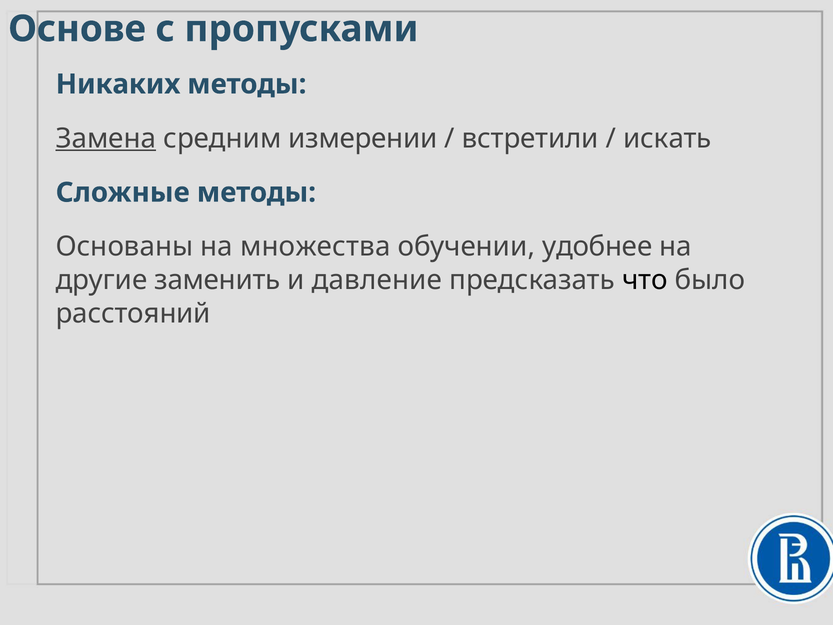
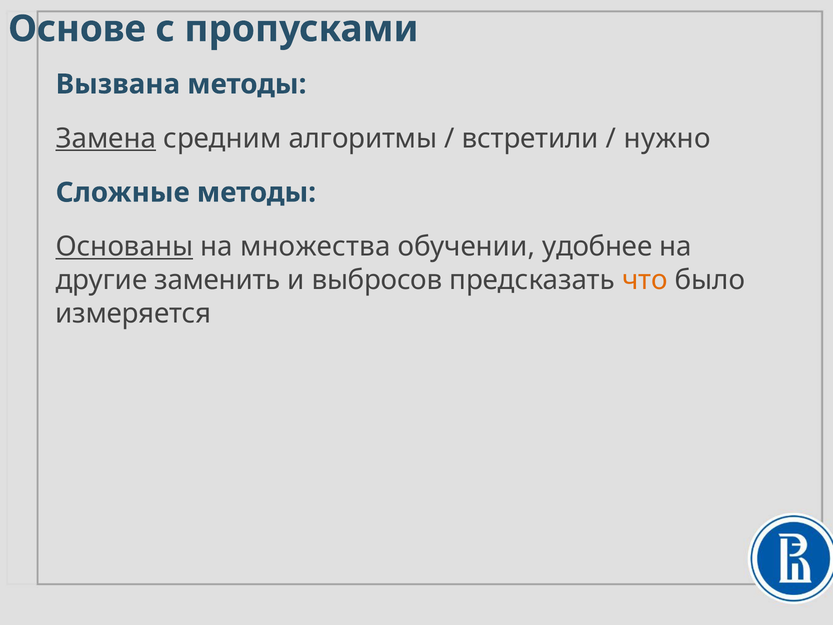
Никаких: Никаких -> Вызвана (118, 84)
измерении: измерении -> алгоритмы (363, 138)
искать: искать -> нужно (667, 138)
Основаны underline: none -> present (124, 247)
давление: давление -> выбросов (377, 280)
что colour: black -> orange (645, 280)
расстояний: расстояний -> измеряется (133, 313)
